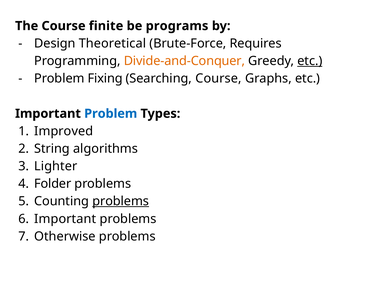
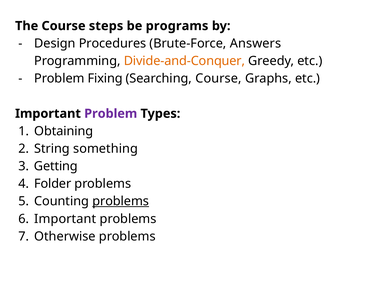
finite: finite -> steps (106, 26)
Theoretical: Theoretical -> Procedures (113, 43)
Requires: Requires -> Answers (256, 43)
etc underline: present -> none (310, 61)
Problem colour: blue -> purple (111, 113)
Improved: Improved -> Obtaining (64, 131)
algorithms: algorithms -> something (105, 149)
Lighter: Lighter -> Getting (56, 166)
